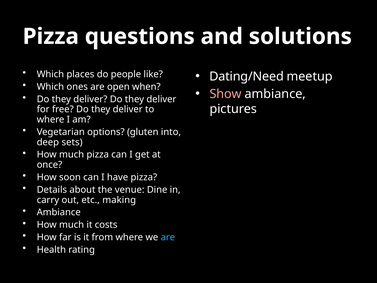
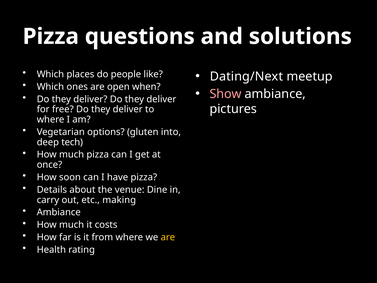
Dating/Need: Dating/Need -> Dating/Next (246, 76)
sets: sets -> tech (72, 142)
are colour: light blue -> yellow (168, 237)
